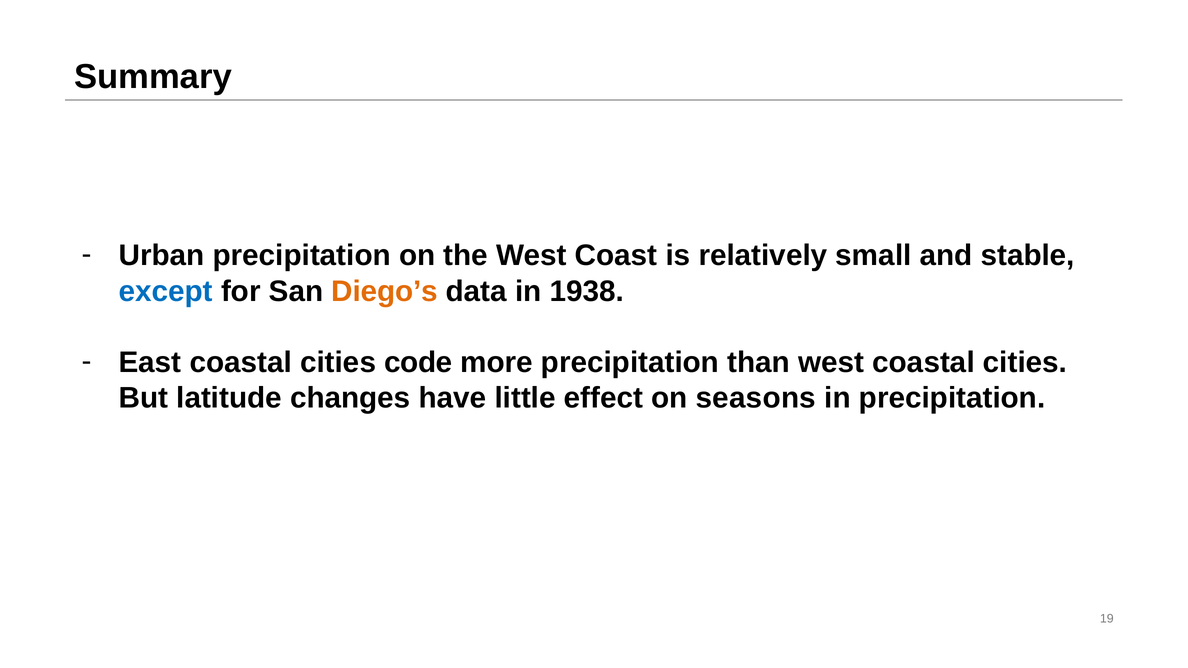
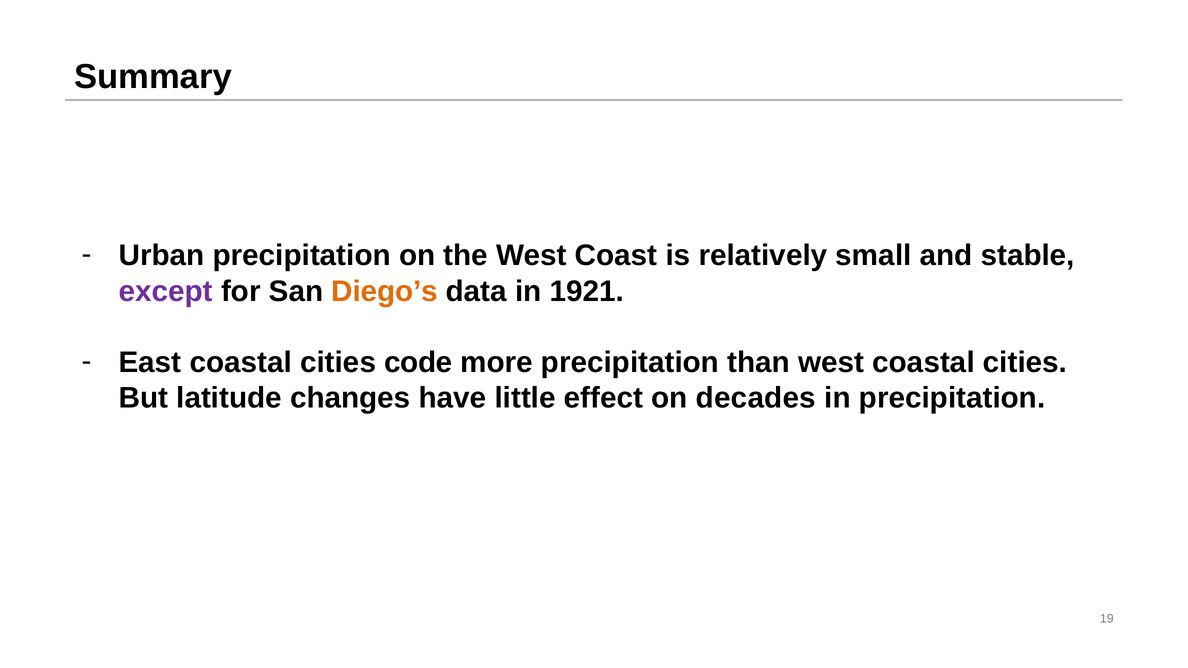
except colour: blue -> purple (166, 291)
1938: 1938 -> 1921 (587, 291)
seasons: seasons -> decades (756, 398)
